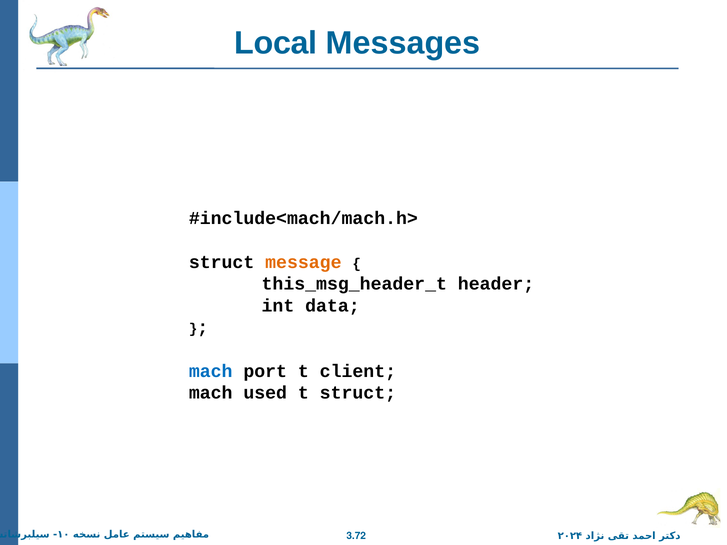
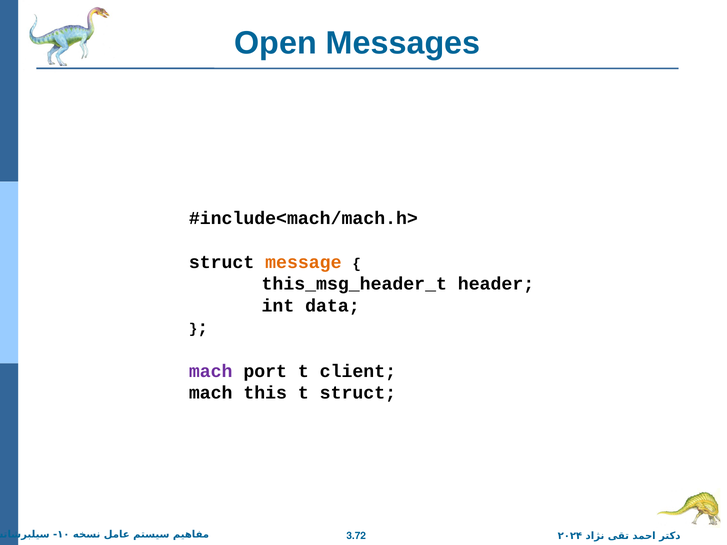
Local: Local -> Open (276, 43)
mach colour: blue -> purple (211, 371)
used: used -> this (265, 393)
